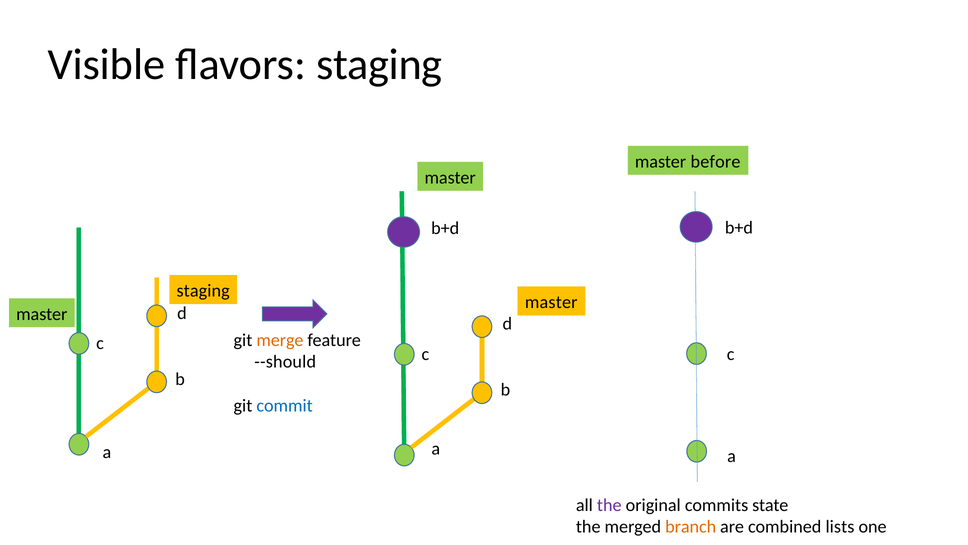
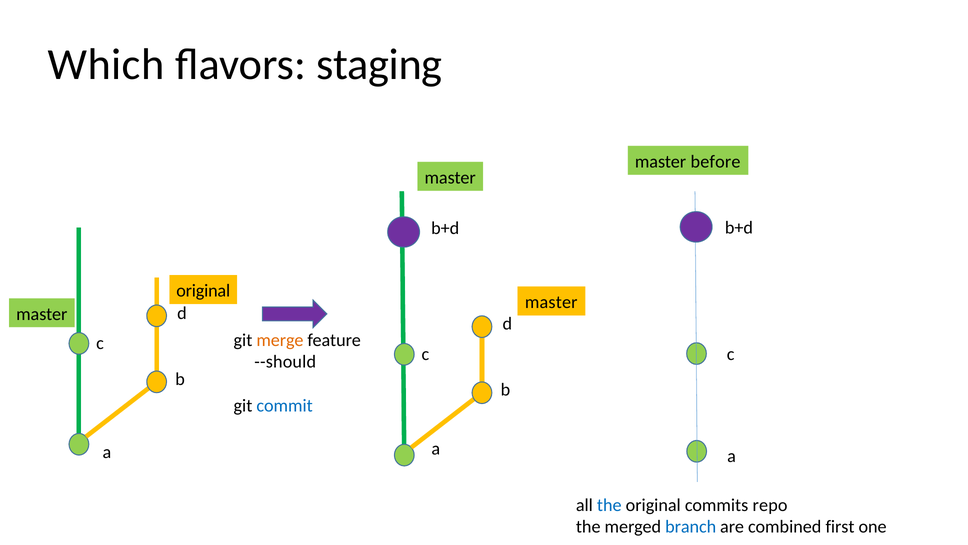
Visible: Visible -> Which (106, 64)
staging: staging -> original (203, 291)
the colour: purple -> blue (609, 505)
state: state -> repo (770, 505)
branch colour: orange -> blue (691, 526)
lists: lists -> first (840, 526)
